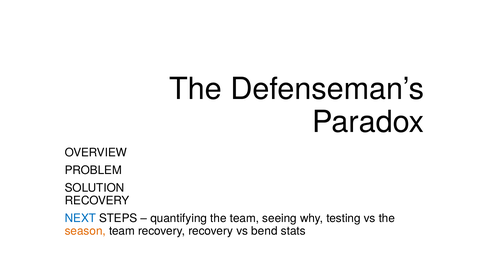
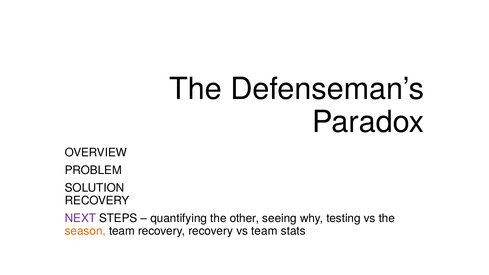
NEXT colour: blue -> purple (80, 218)
the team: team -> other (244, 218)
vs bend: bend -> team (264, 231)
